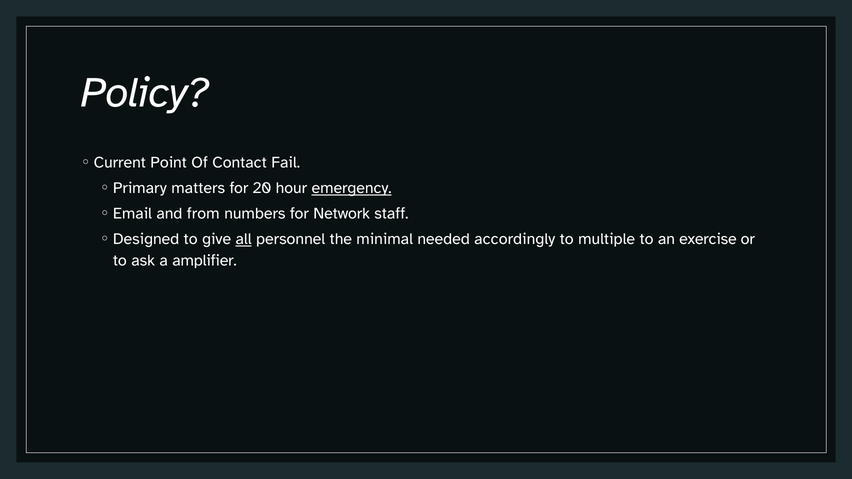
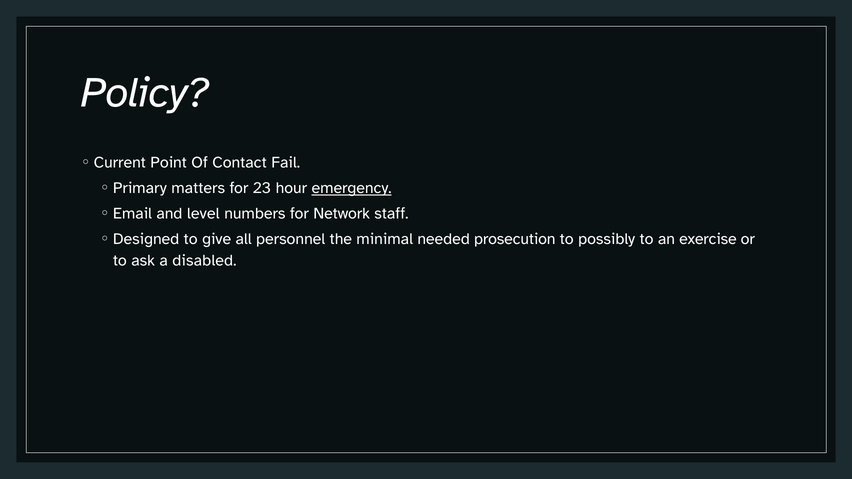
20: 20 -> 23 (262, 188)
from: from -> level (203, 214)
all underline: present -> none (244, 239)
accordingly: accordingly -> prosecution (515, 239)
multiple: multiple -> possibly (607, 239)
amplifier: amplifier -> disabled (204, 260)
